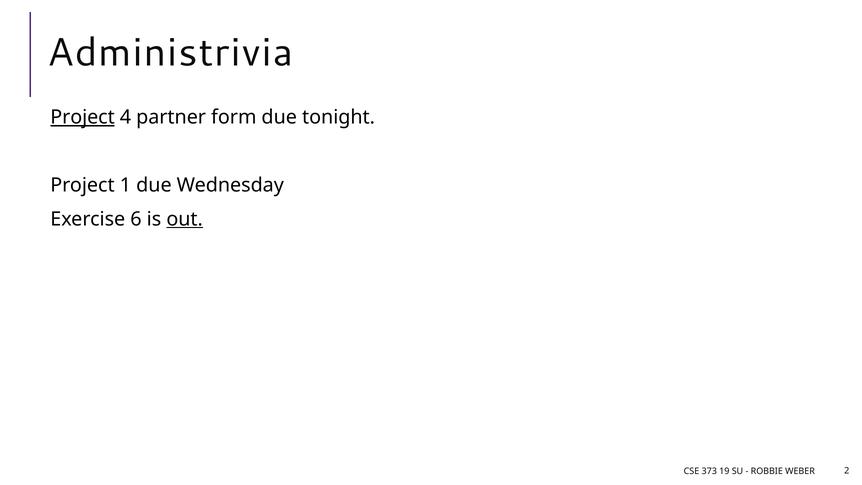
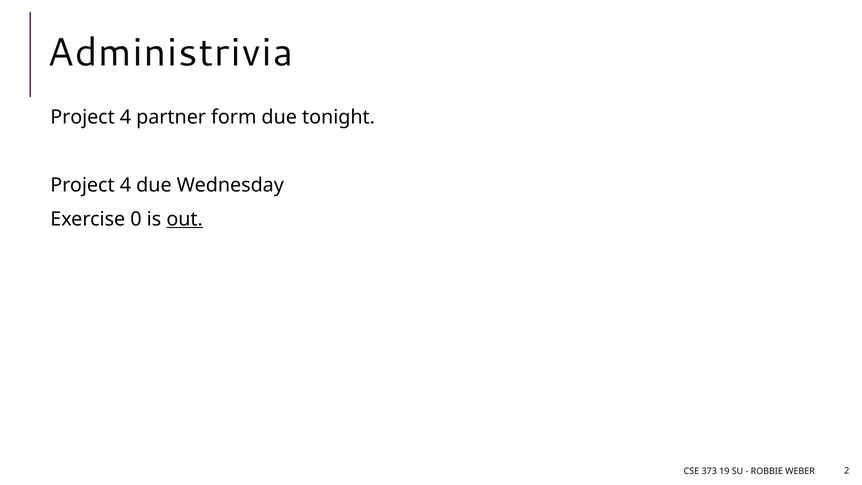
Project underline: present -> none (83, 117)
1: 1 -> 4 (125, 185)
6: 6 -> 0 (136, 219)
